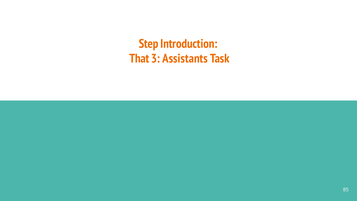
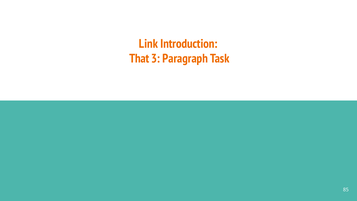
Step: Step -> Link (148, 44)
Assistants: Assistants -> Paragraph (185, 59)
